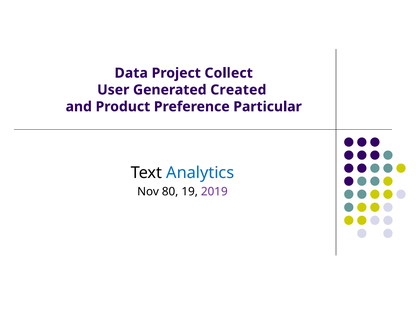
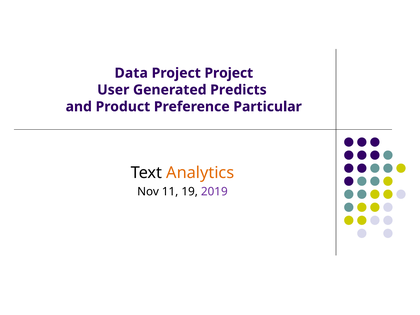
Project Collect: Collect -> Project (229, 73)
Created: Created -> Predicts (238, 90)
Analytics colour: blue -> orange (200, 173)
80: 80 -> 11 (170, 192)
